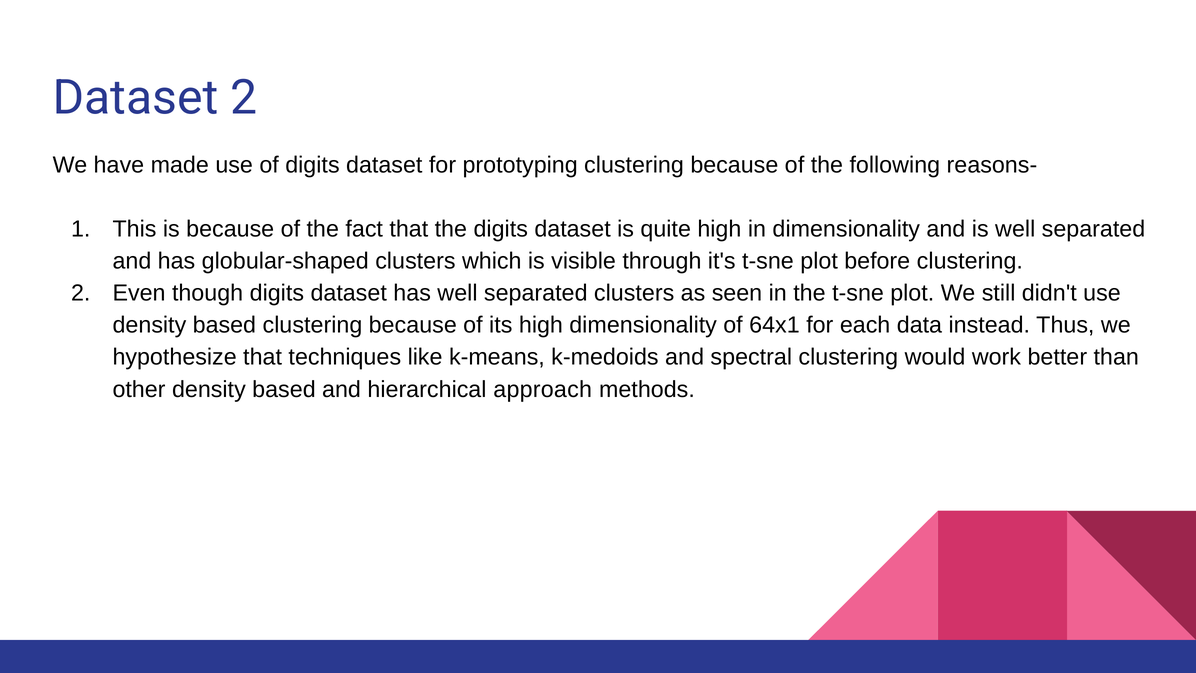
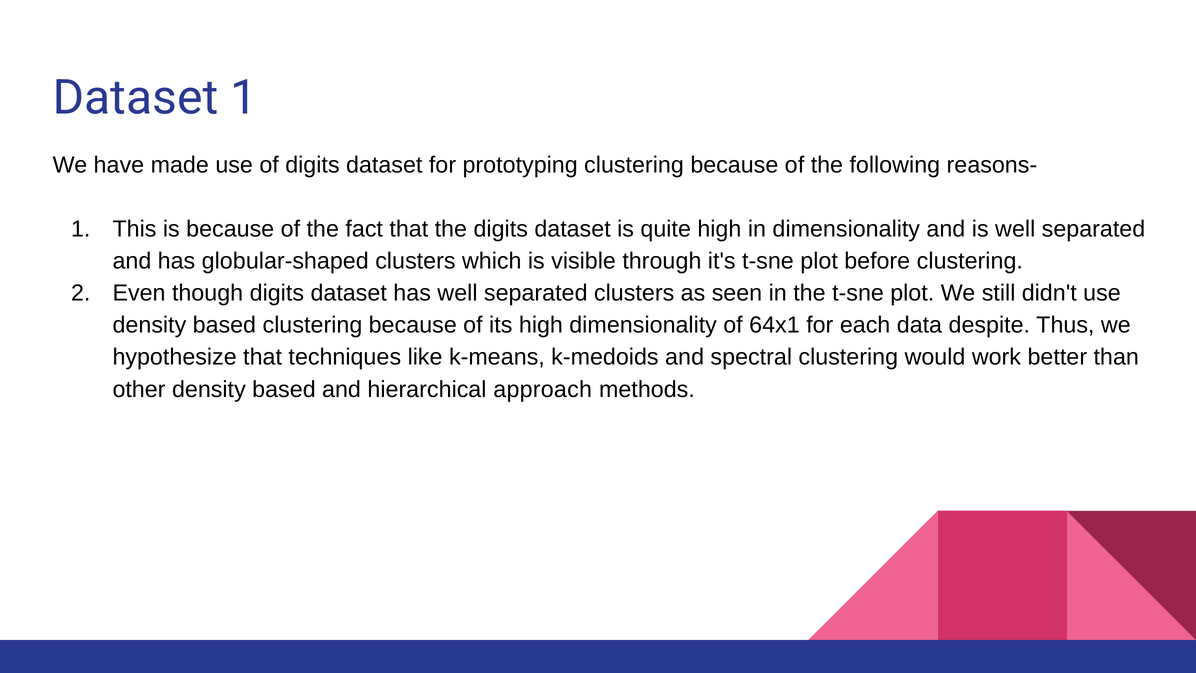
Dataset 2: 2 -> 1 (244, 98)
instead: instead -> despite (989, 325)
